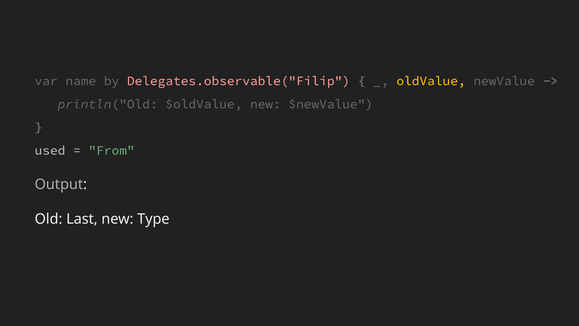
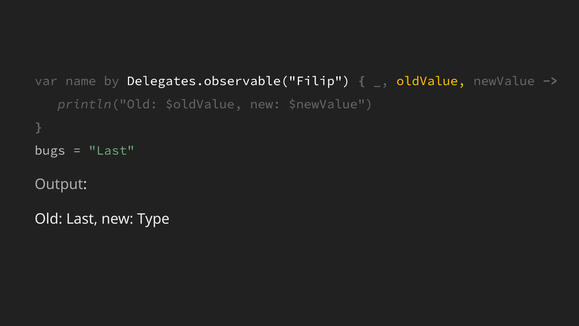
Delegates.observable("Filip colour: pink -> white (238, 81)
used: used -> bugs (50, 150)
From: From -> Last (112, 150)
